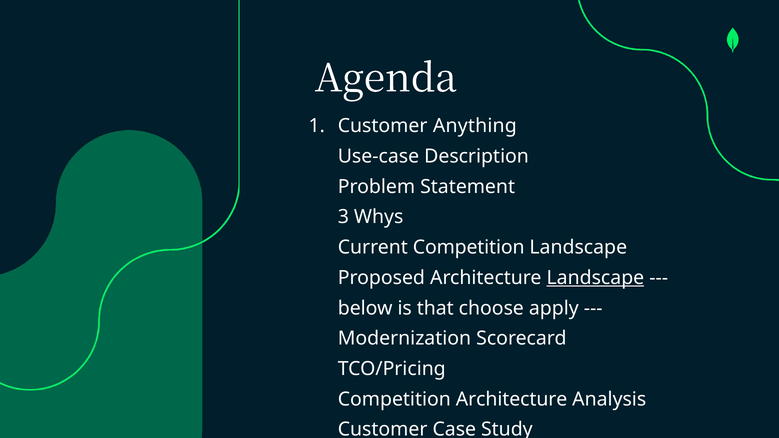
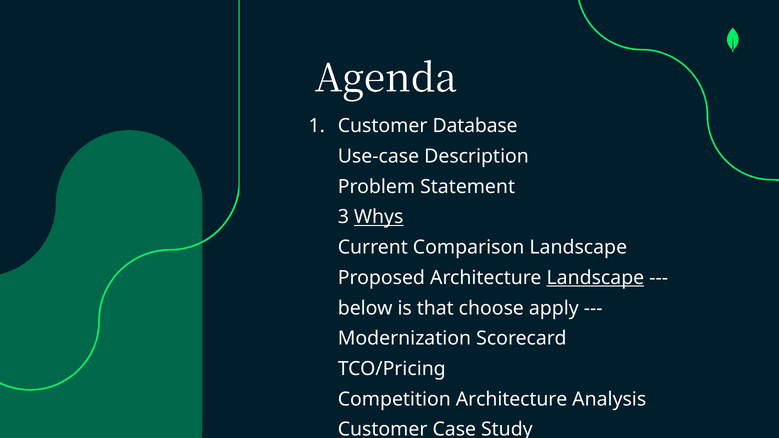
Anything: Anything -> Database (475, 126)
Whys underline: none -> present (379, 217)
Current Competition: Competition -> Comparison (469, 248)
